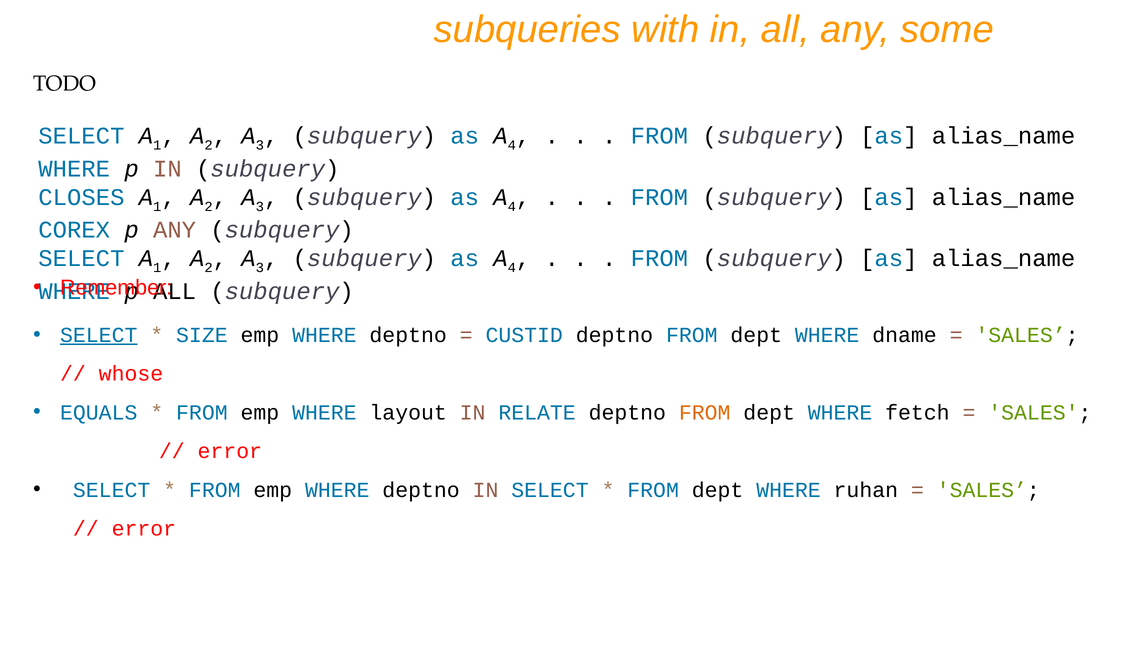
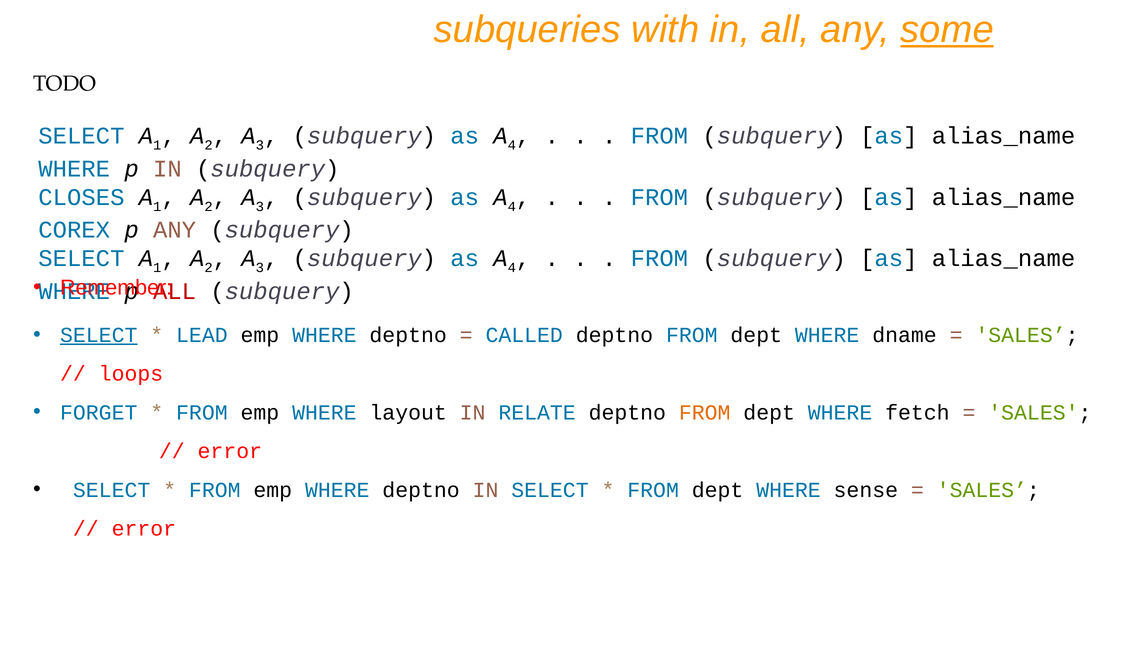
some underline: none -> present (947, 30)
ALL colour: black -> red (175, 291)
SIZE: SIZE -> LEAD (202, 335)
CUSTID: CUSTID -> CALLED (524, 335)
whose: whose -> loops (131, 374)
EQUALS: EQUALS -> FORGET (99, 412)
ruhan: ruhan -> sense (866, 490)
